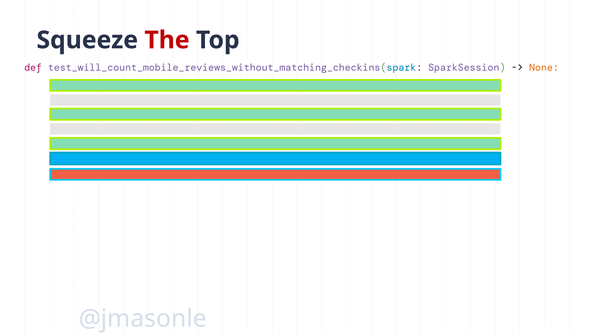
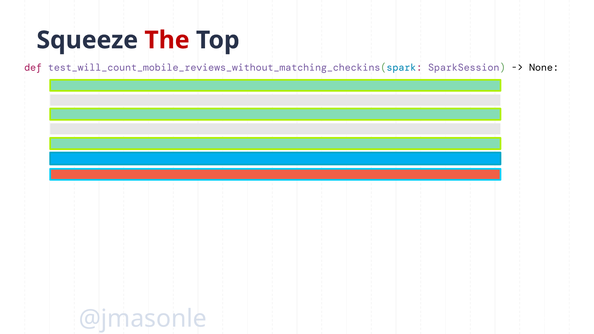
None colour: orange -> black (544, 68)
